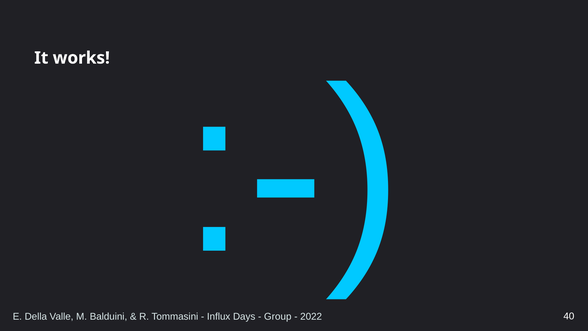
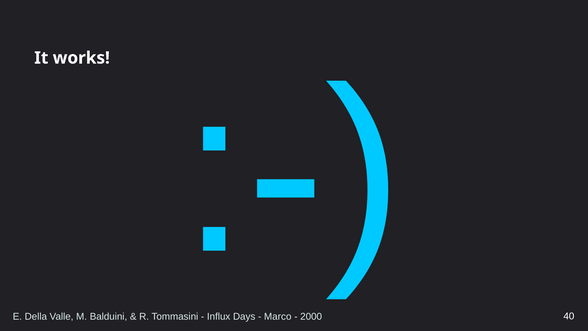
Group: Group -> Marco (278, 316)
2022: 2022 -> 2000 (311, 316)
